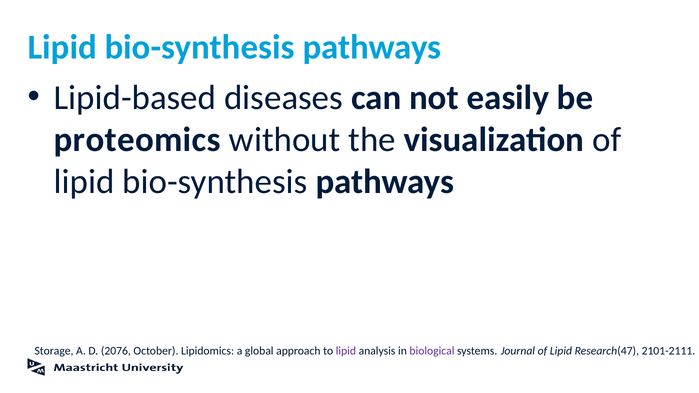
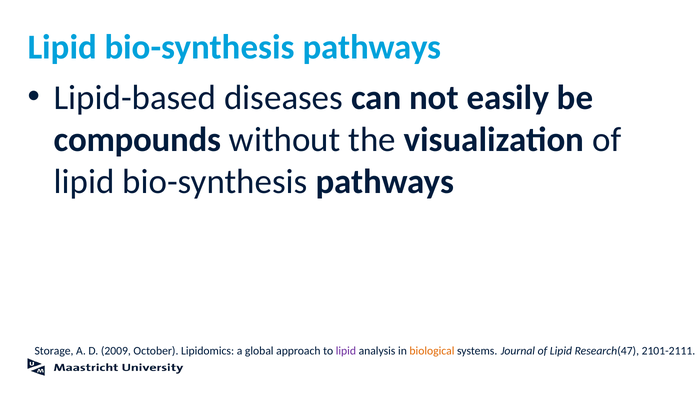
proteomics: proteomics -> compounds (138, 140)
2076: 2076 -> 2009 (116, 351)
biological colour: purple -> orange (432, 351)
